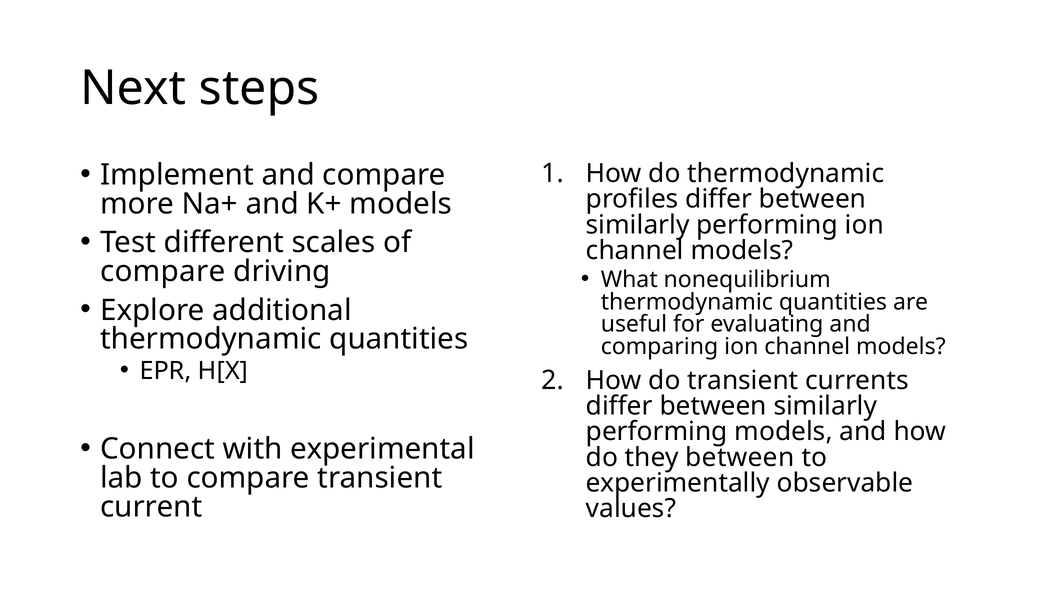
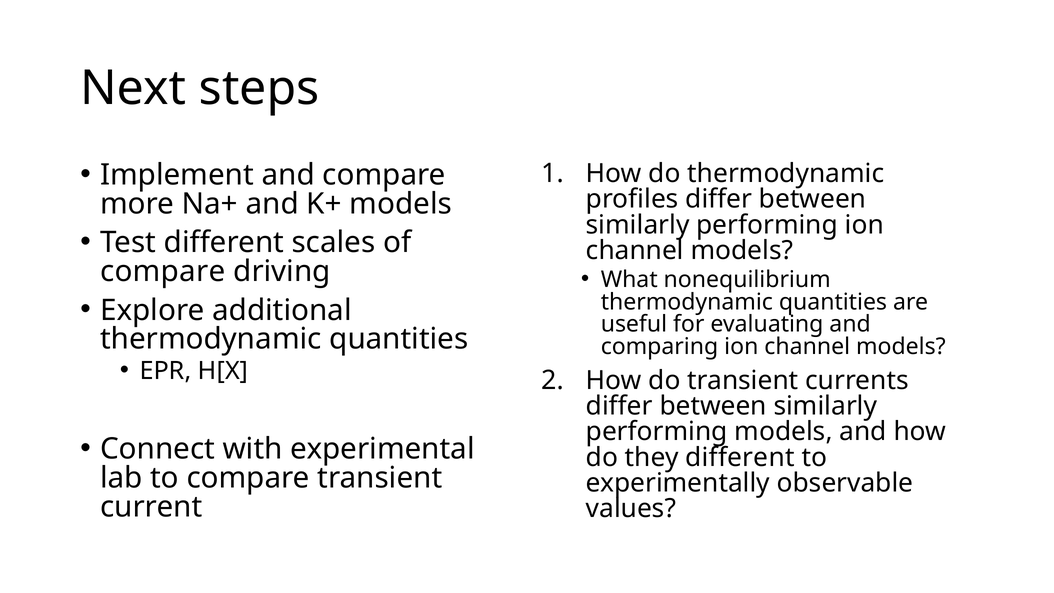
they between: between -> different (740, 457)
